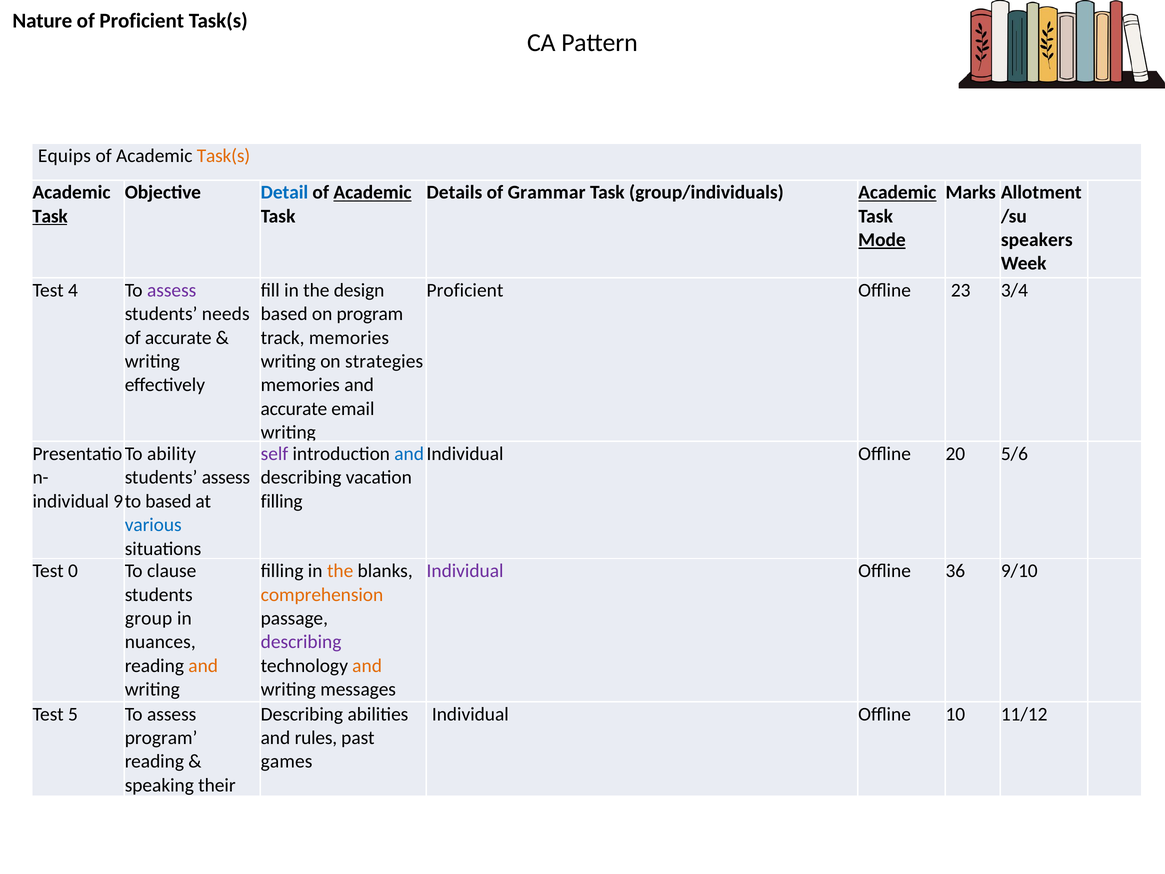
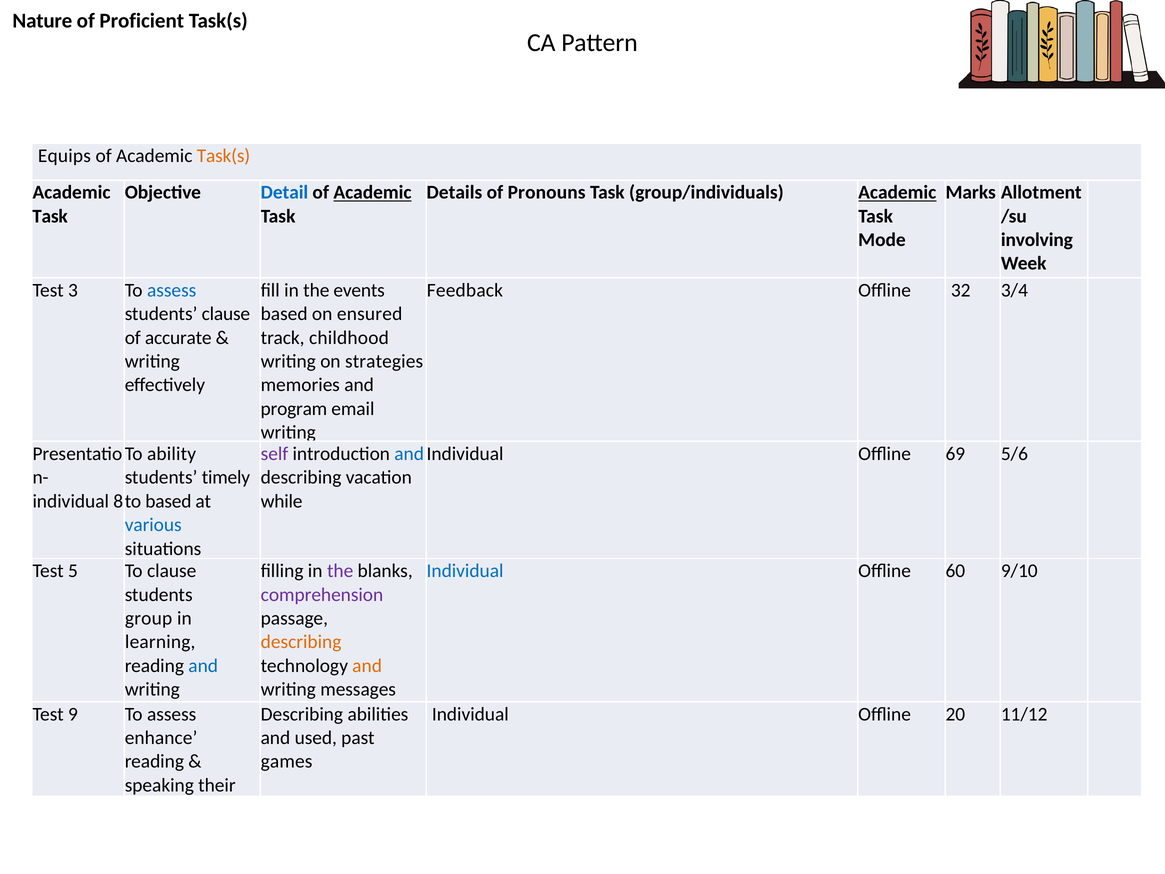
Grammar: Grammar -> Pronouns (547, 193)
Task underline: present -> none (50, 216)
Mode underline: present -> none (882, 240)
speakers: speakers -> involving (1037, 240)
4: 4 -> 3 (73, 290)
assess colour: purple -> blue (172, 290)
design: design -> events (359, 290)
Proficient: Proficient -> Feedback (465, 290)
23: 23 -> 32 (961, 290)
students needs: needs -> clause (226, 314)
on program: program -> ensured (370, 314)
track memories: memories -> childhood (349, 338)
accurate: accurate -> program (294, 409)
20: 20 -> 69 (955, 454)
students assess: assess -> timely (226, 477)
9: 9 -> 8 (118, 501)
filling: filling -> while (282, 501)
0: 0 -> 5 (73, 571)
the colour: orange -> purple (340, 571)
Individual colour: purple -> blue (465, 571)
36: 36 -> 60 (955, 571)
comprehension colour: orange -> purple (322, 594)
nuances: nuances -> learning (160, 642)
describing colour: purple -> orange (301, 642)
and colour: orange -> blue (203, 665)
5: 5 -> 9 (73, 714)
10: 10 -> 20 (955, 714)
program: program -> enhance (161, 738)
rules: rules -> used (316, 738)
